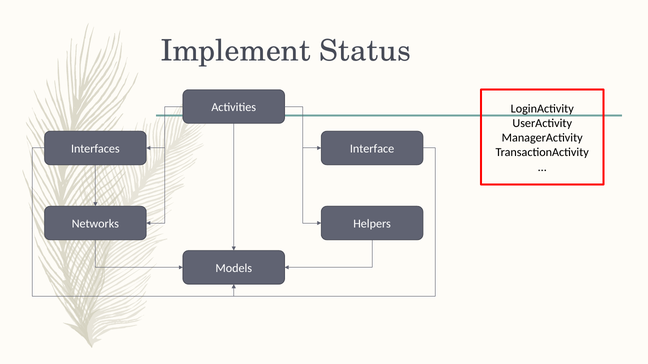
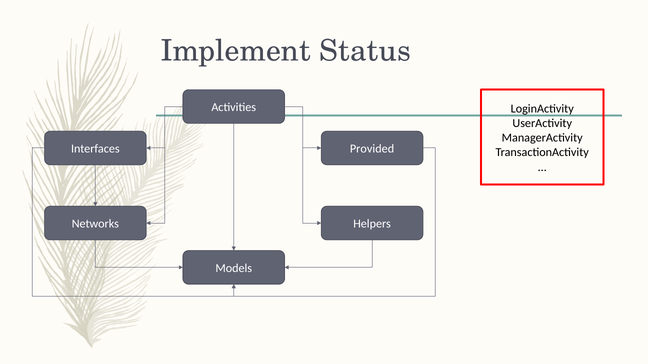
Interface: Interface -> Provided (372, 149)
